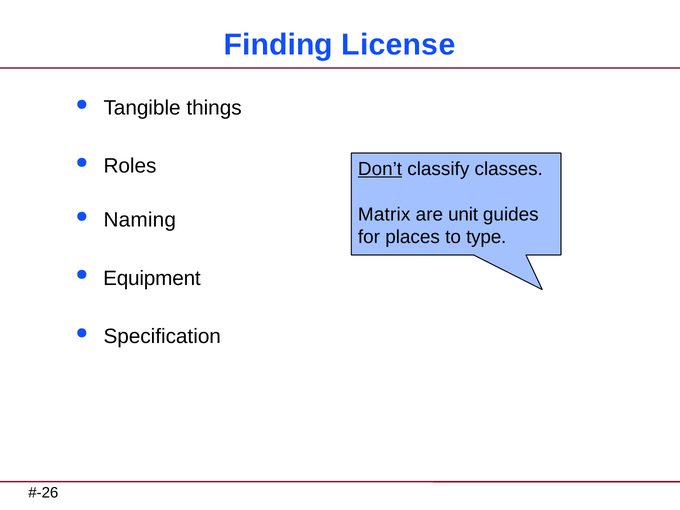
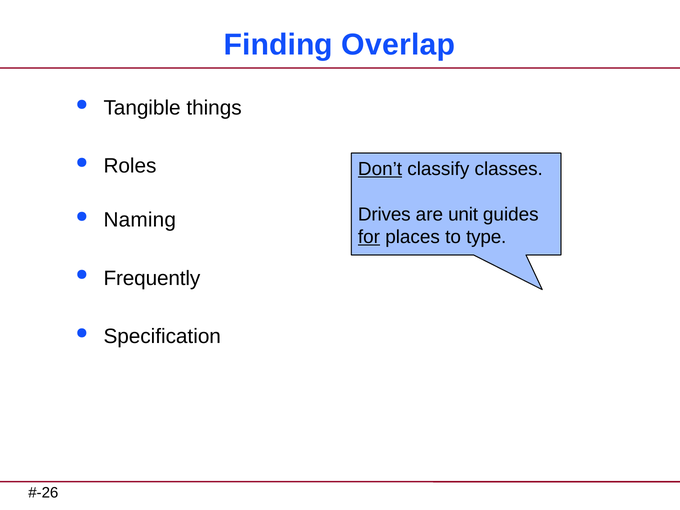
License: License -> Overlap (398, 45)
Matrix: Matrix -> Drives (384, 214)
for underline: none -> present (369, 237)
Equipment: Equipment -> Frequently (152, 278)
